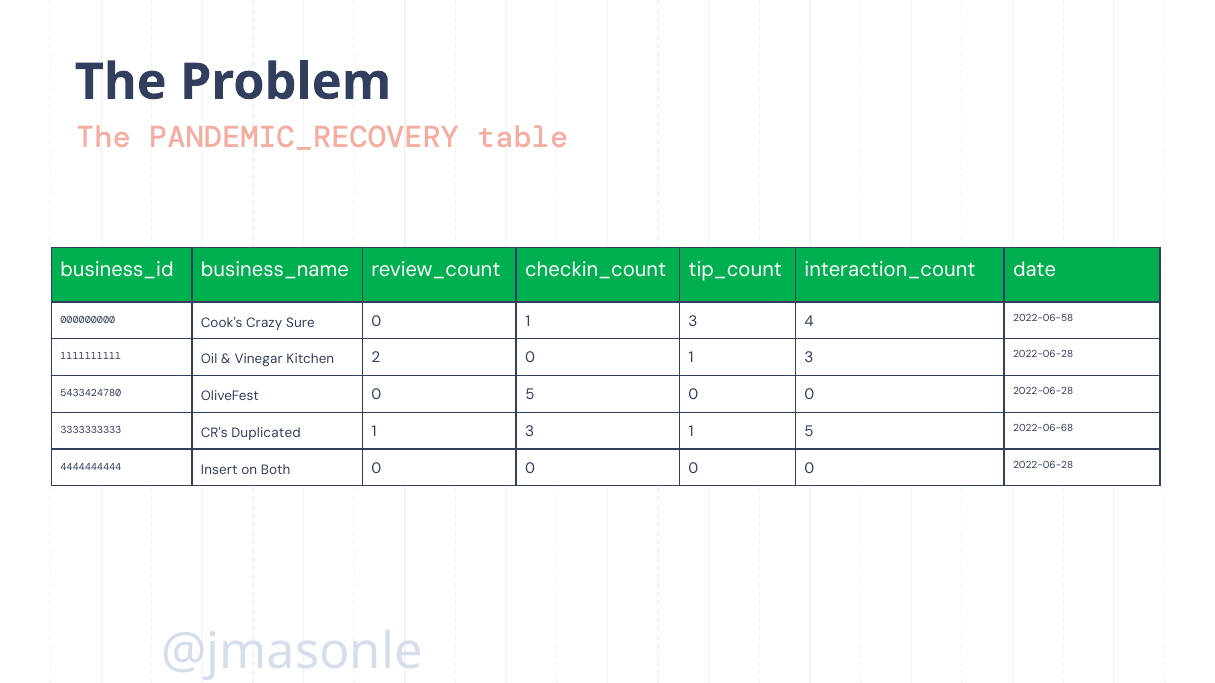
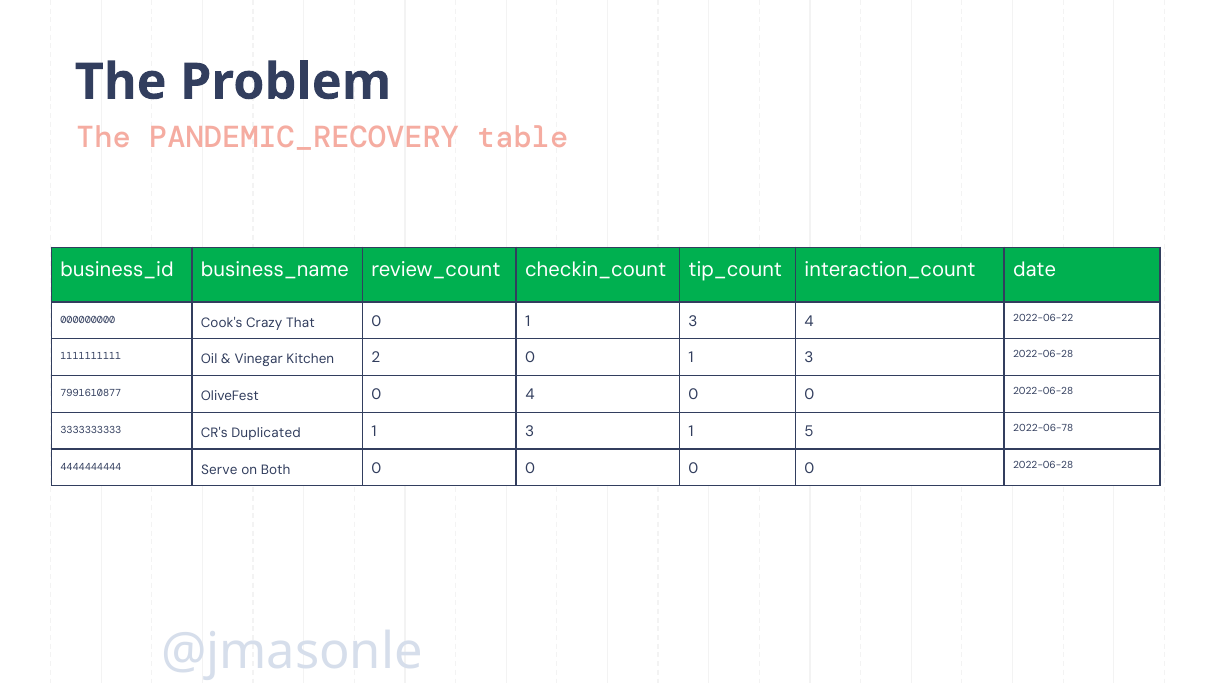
Sure: Sure -> That (301, 323)
2022-06-58: 2022-06-58 -> 2022-06-22 (1043, 318)
5433424780: 5433424780 -> 7991610877 (91, 394)
0 5: 5 -> 4 (530, 395)
2022-06-68: 2022-06-68 -> 2022-06-78 (1043, 428)
Insert: Insert -> Serve (219, 470)
